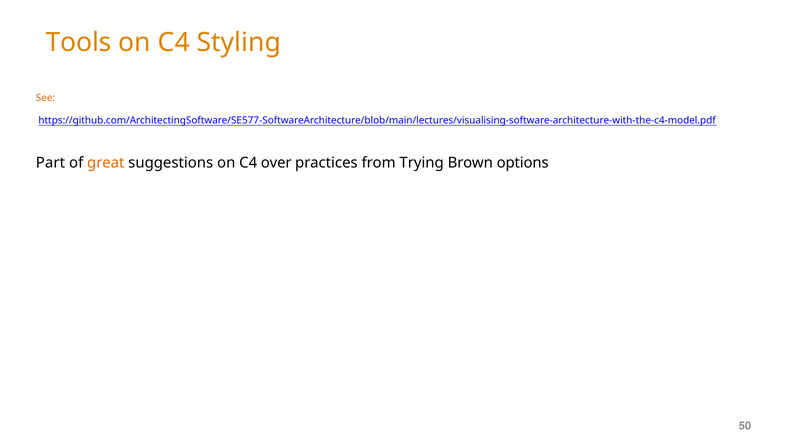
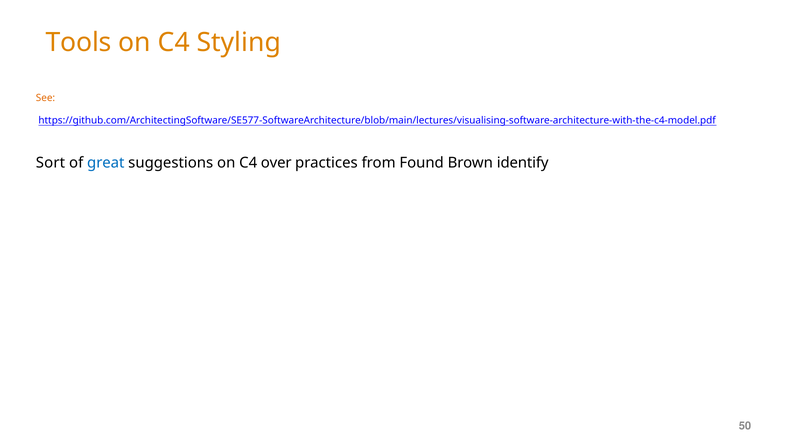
Part: Part -> Sort (50, 163)
great colour: orange -> blue (106, 163)
Trying: Trying -> Found (422, 163)
options: options -> identify (523, 163)
